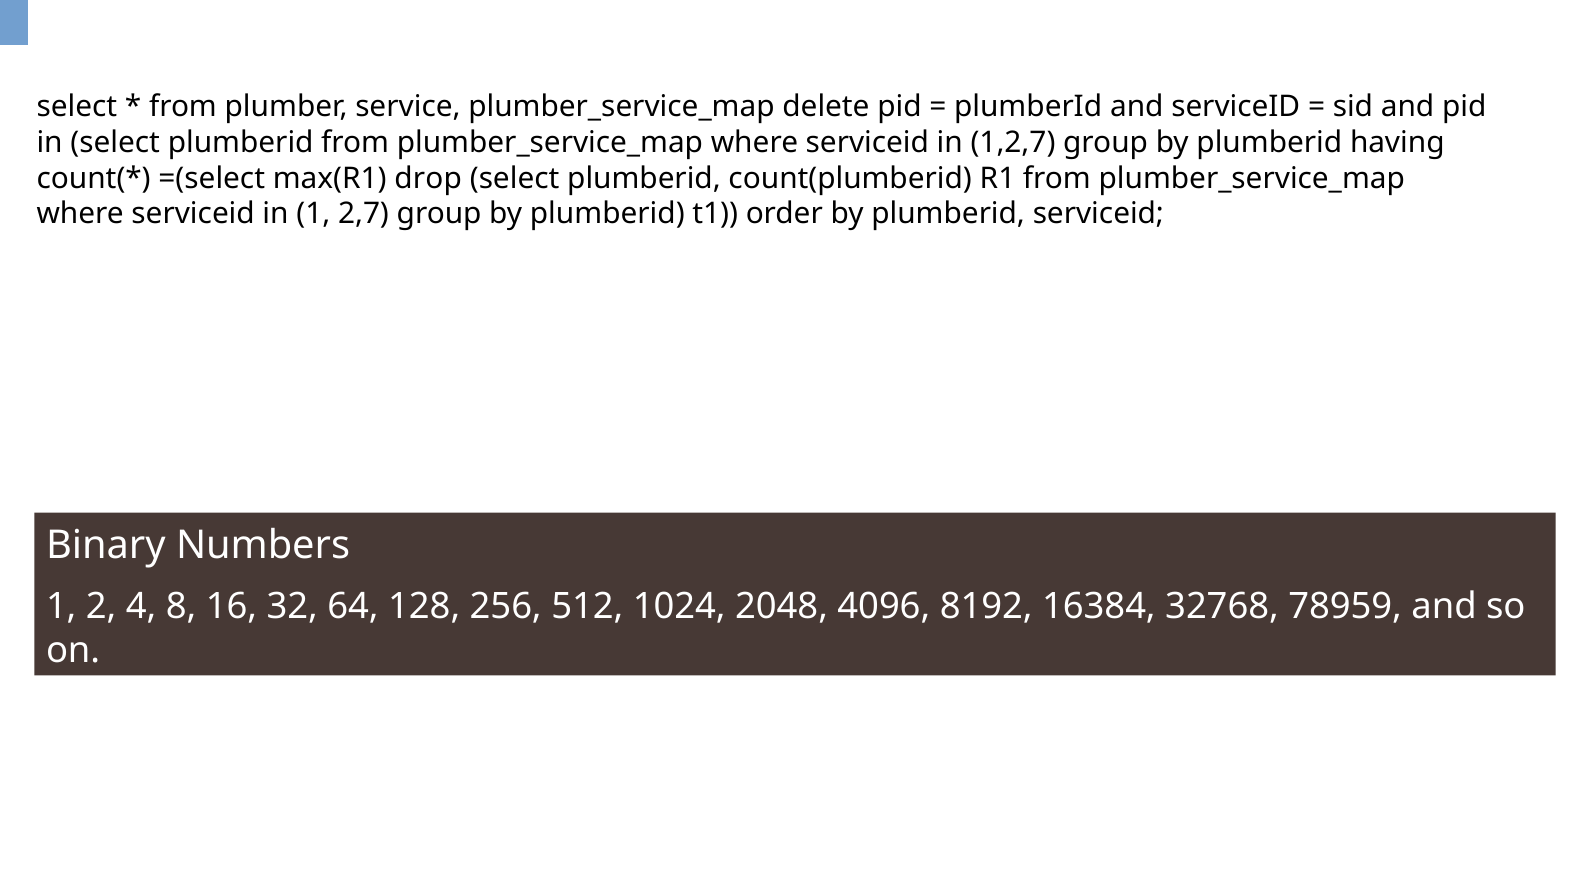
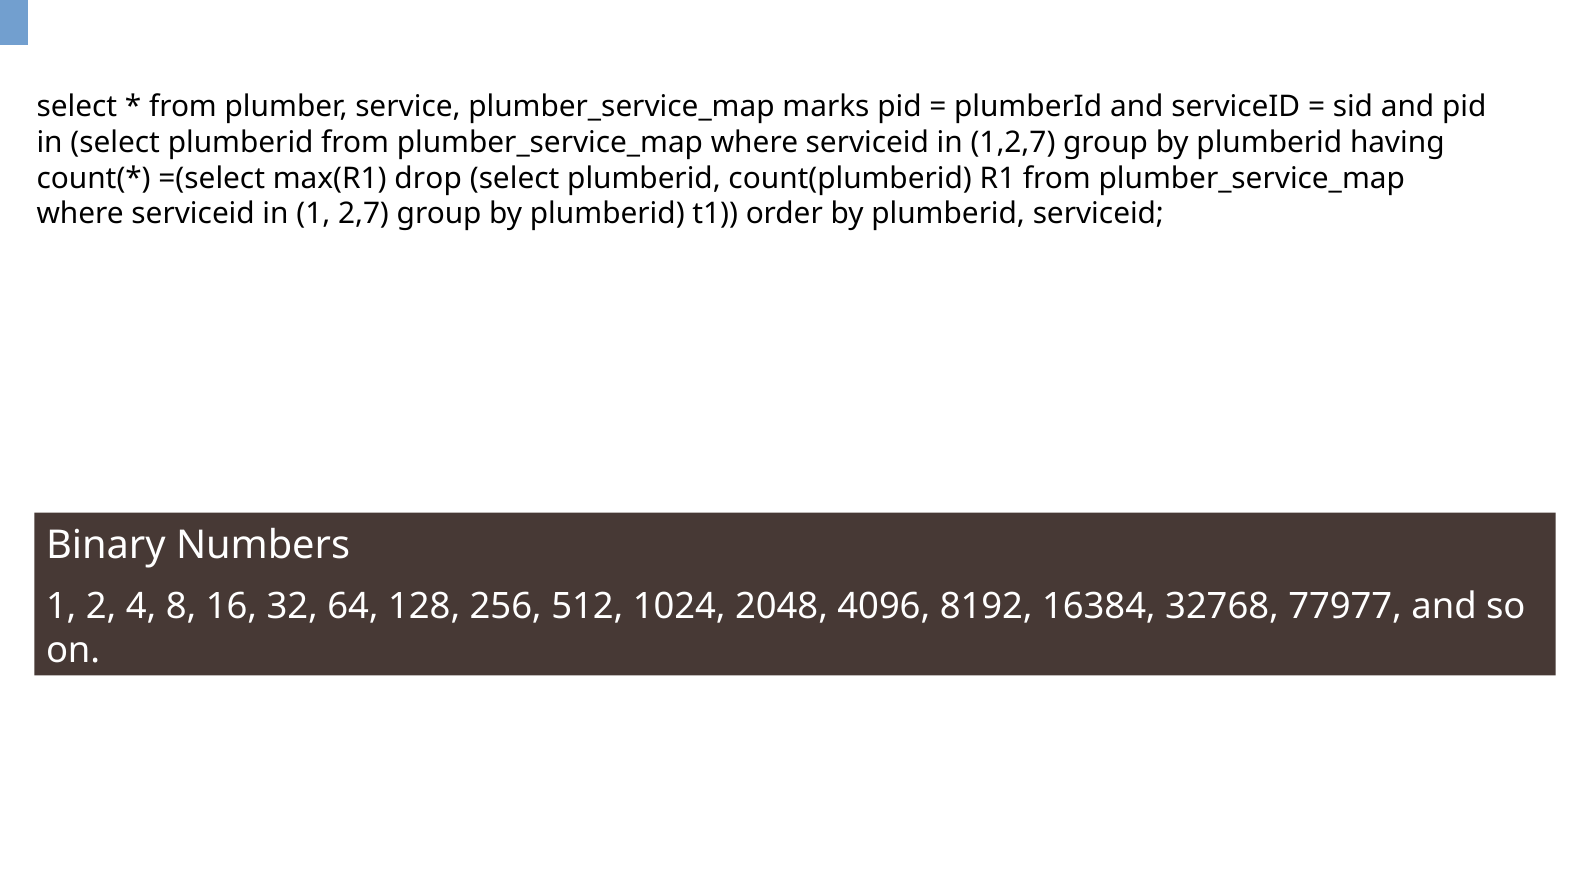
delete: delete -> marks (826, 107)
78959: 78959 -> 77977 (1345, 607)
